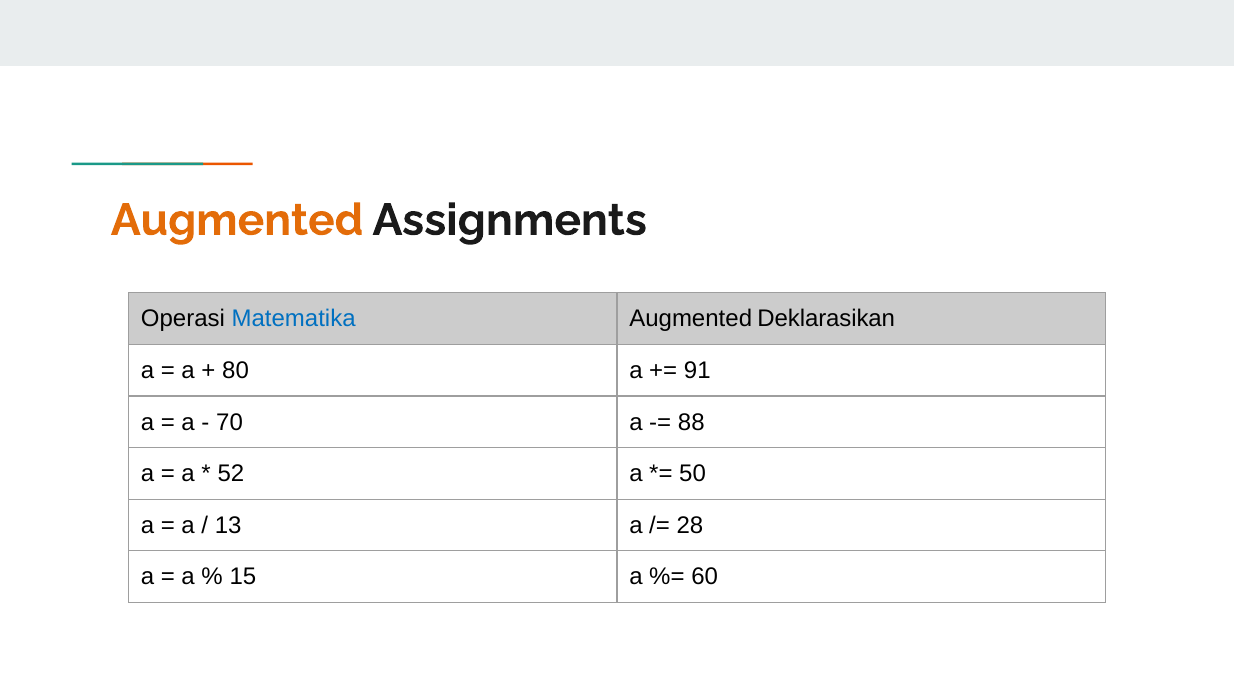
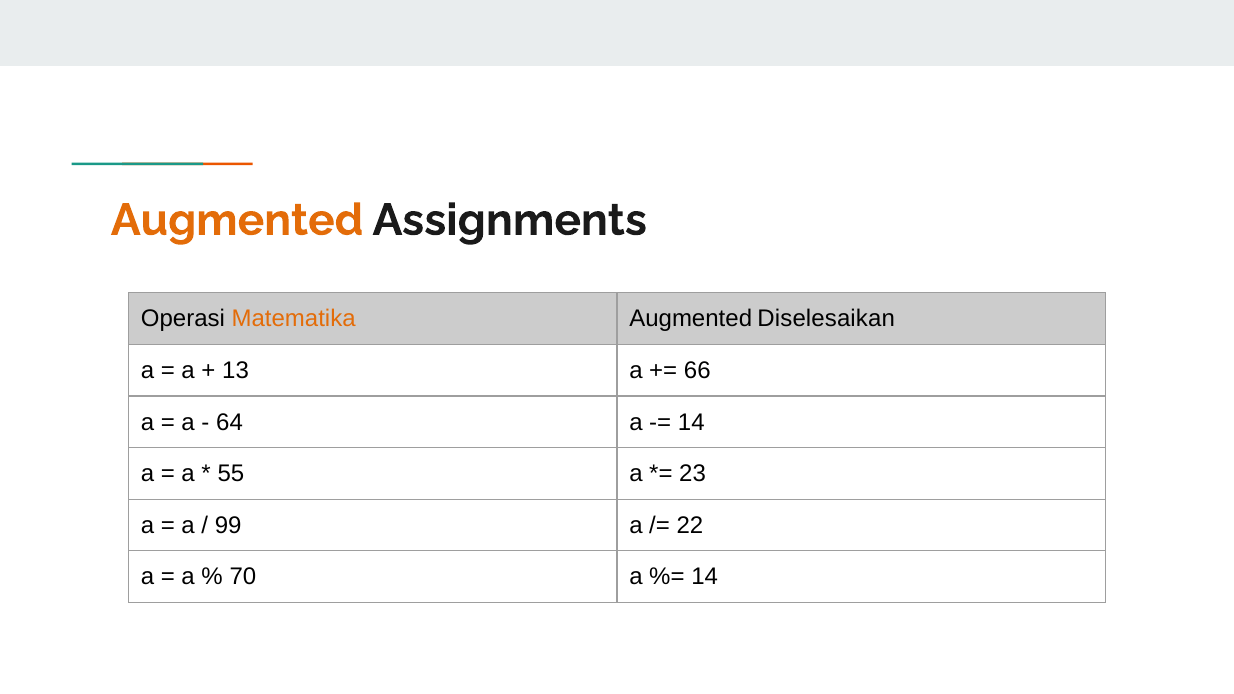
Matematika colour: blue -> orange (294, 319)
Deklarasikan: Deklarasikan -> Diselesaikan (826, 319)
80: 80 -> 13 (236, 371)
91: 91 -> 66 (697, 371)
70: 70 -> 64 (230, 422)
88: 88 -> 14 (691, 422)
52: 52 -> 55 (231, 474)
50: 50 -> 23 (693, 474)
13: 13 -> 99 (228, 525)
28: 28 -> 22 (690, 525)
15: 15 -> 70 (243, 577)
60: 60 -> 14 (705, 577)
